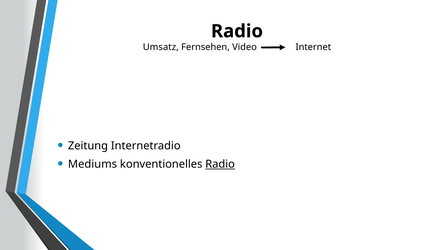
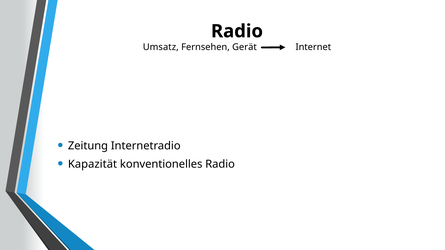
Video: Video -> Gerät (244, 47)
Mediums: Mediums -> Kapazität (93, 164)
Radio underline: present -> none (220, 164)
